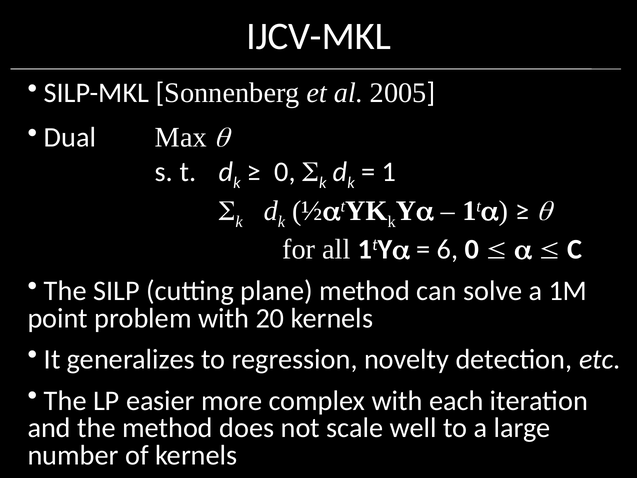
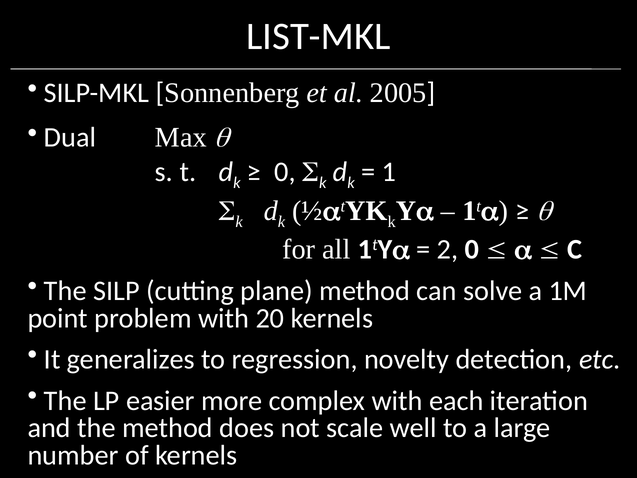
IJCV-MKL: IJCV-MKL -> LIST-MKL (318, 36)
6: 6 -> 2 (448, 249)
